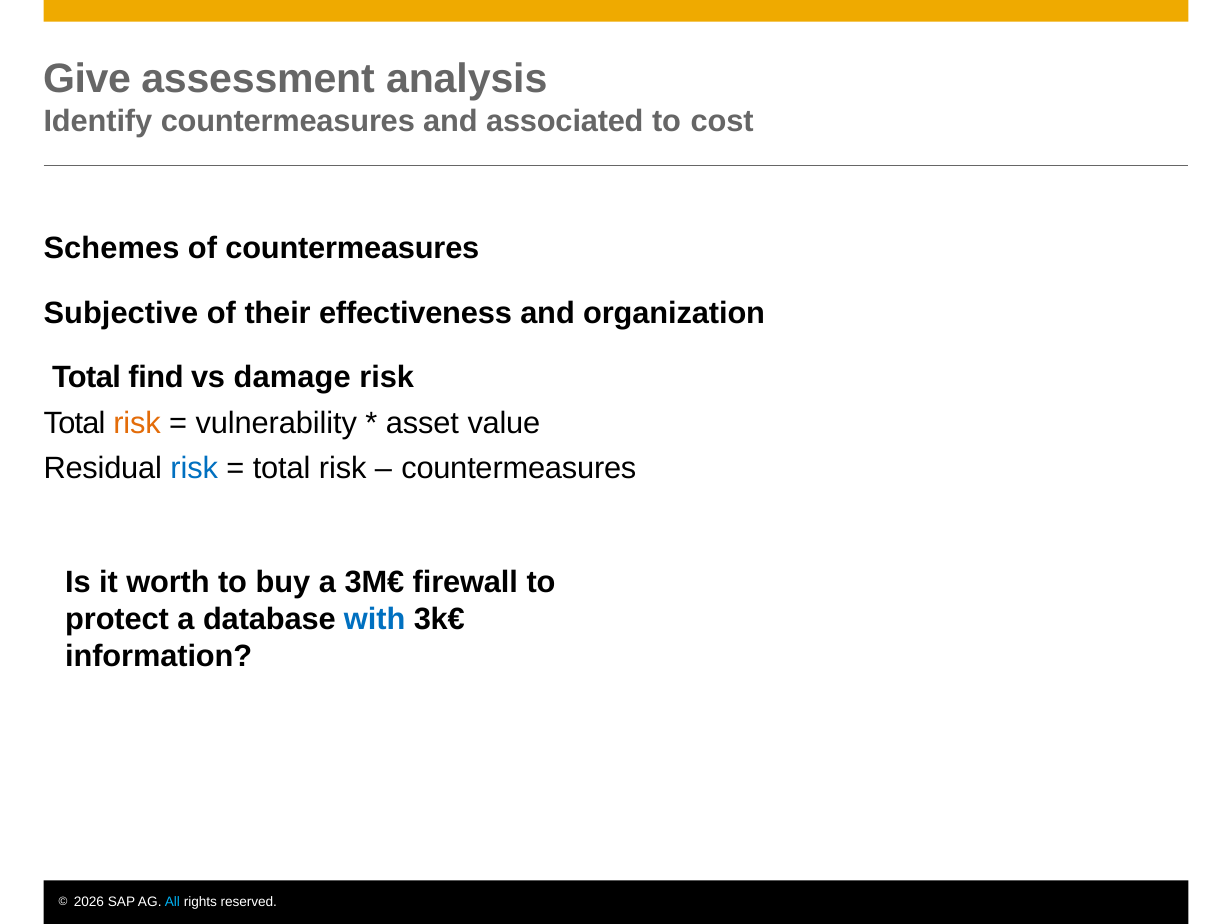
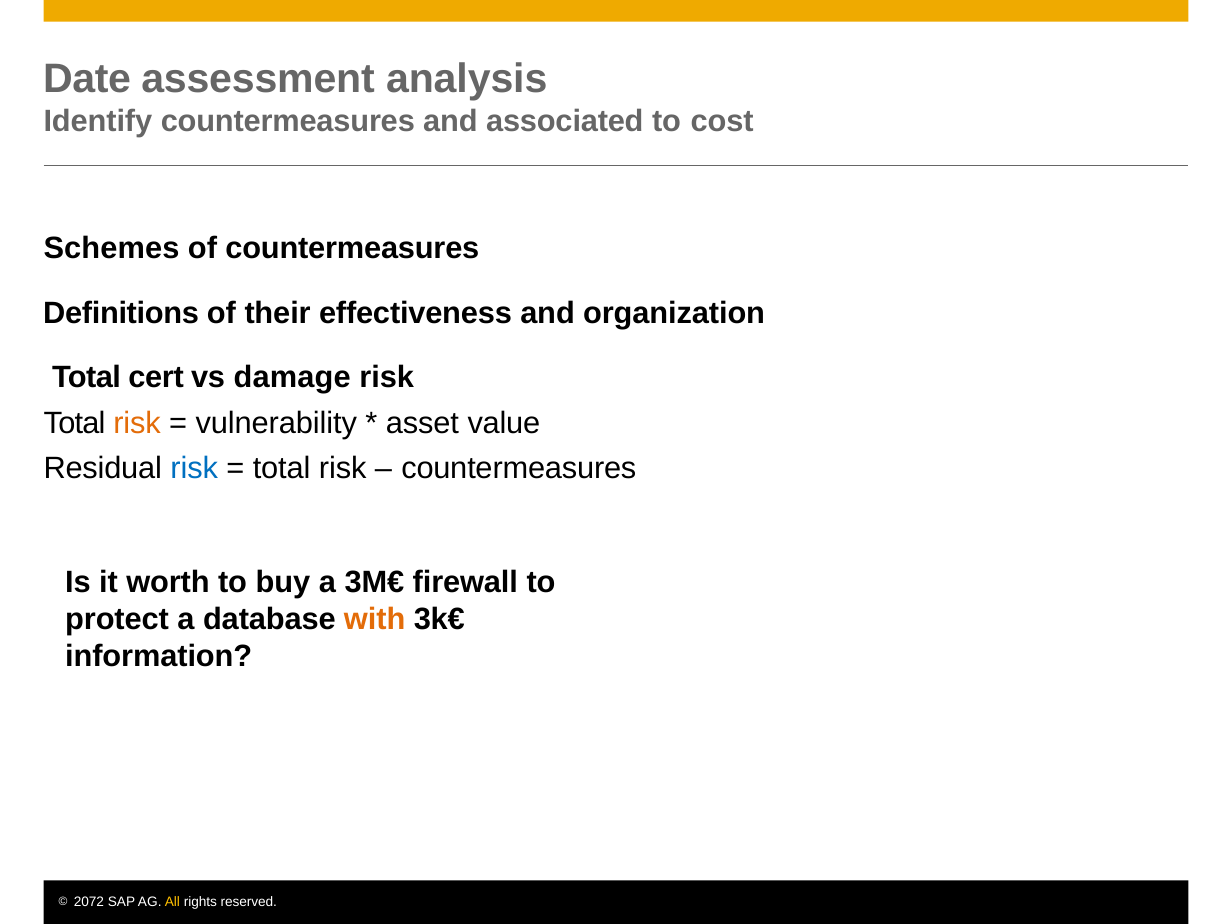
Give: Give -> Date (87, 79)
Subjective: Subjective -> Definitions (121, 313)
find: find -> cert (156, 378)
with colour: blue -> orange (375, 619)
2026: 2026 -> 2072 (89, 902)
All colour: light blue -> yellow (172, 902)
